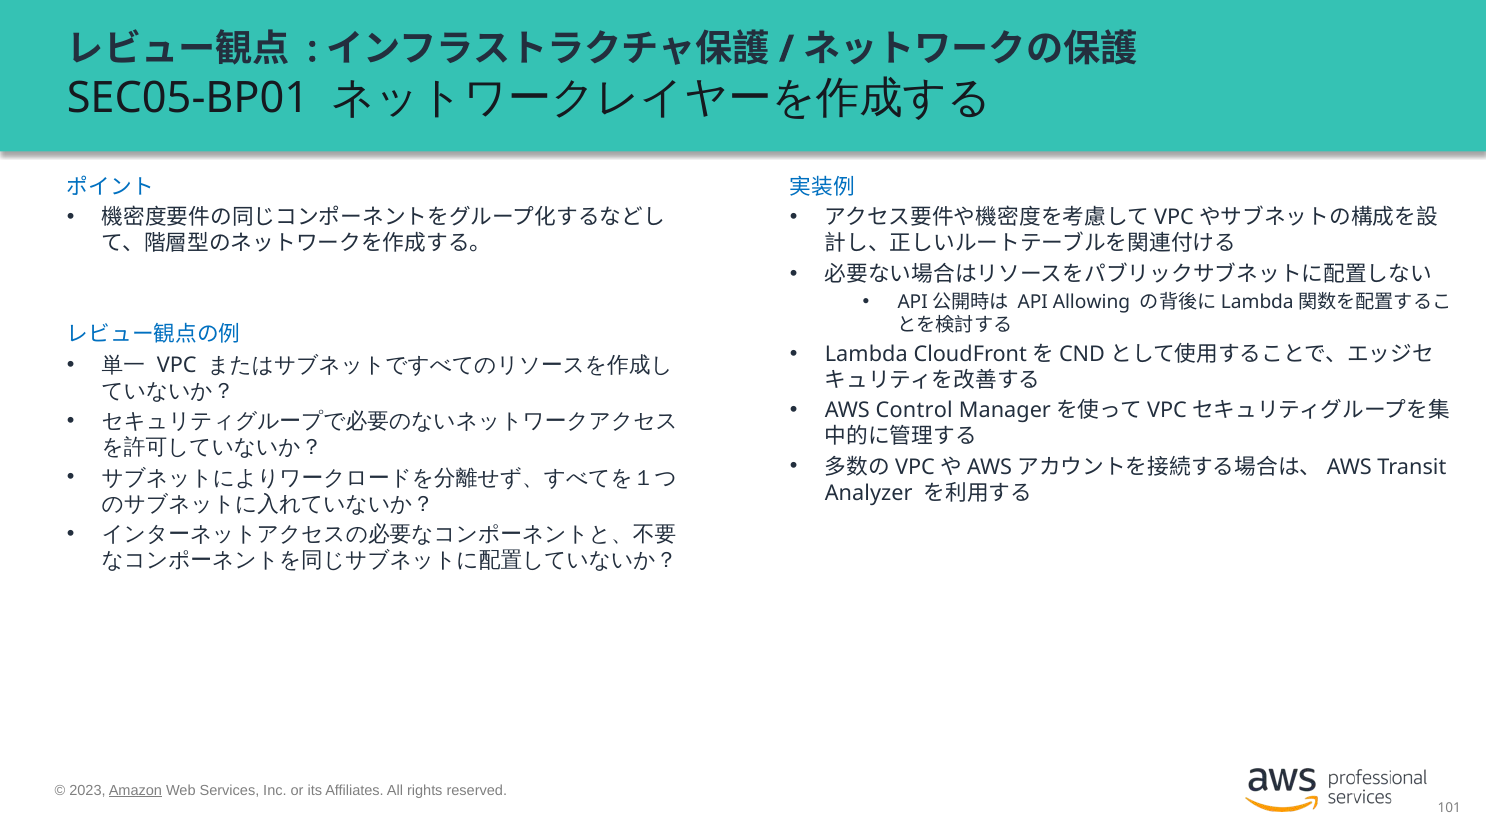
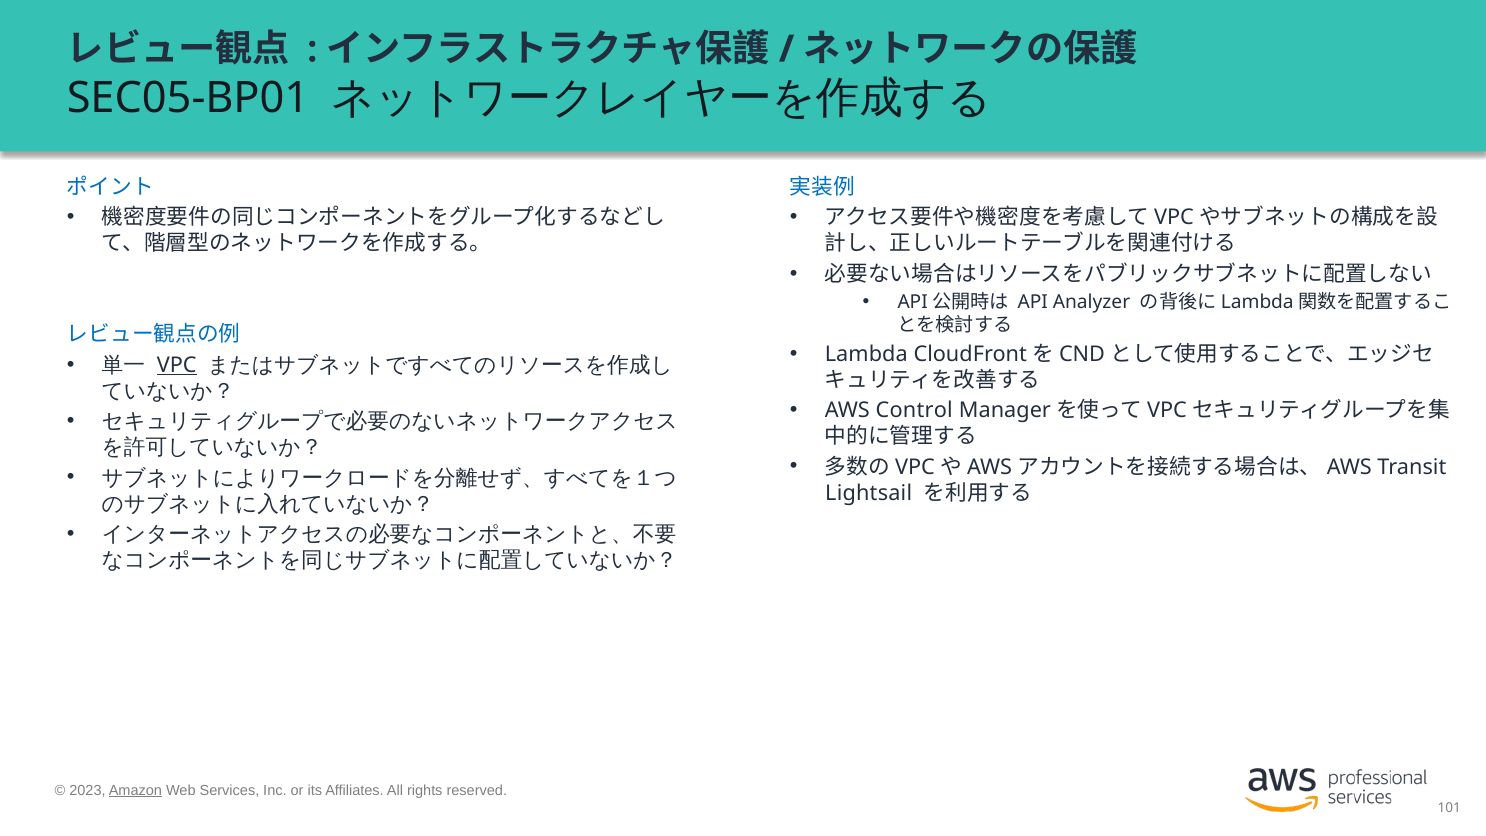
Allowing: Allowing -> Analyzer (1092, 302)
VPC underline: none -> present (177, 365)
Analyzer: Analyzer -> Lightsail (869, 493)
